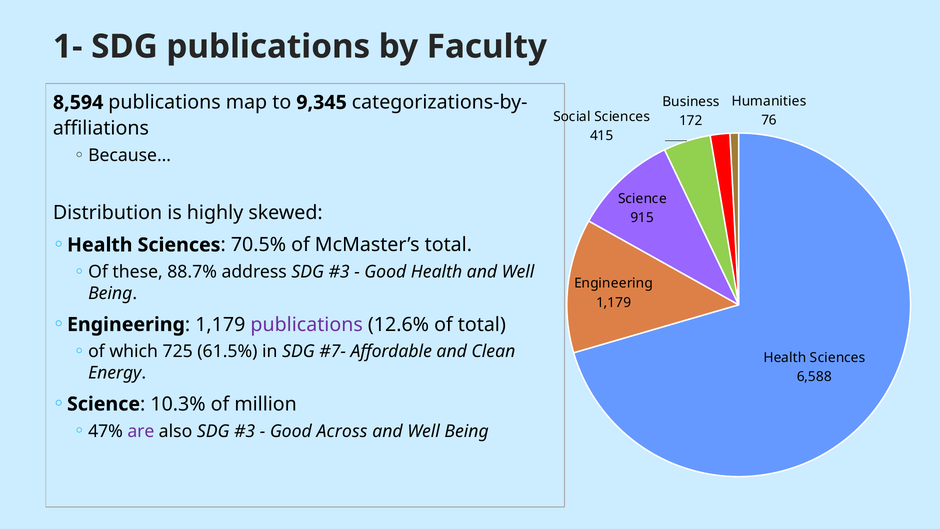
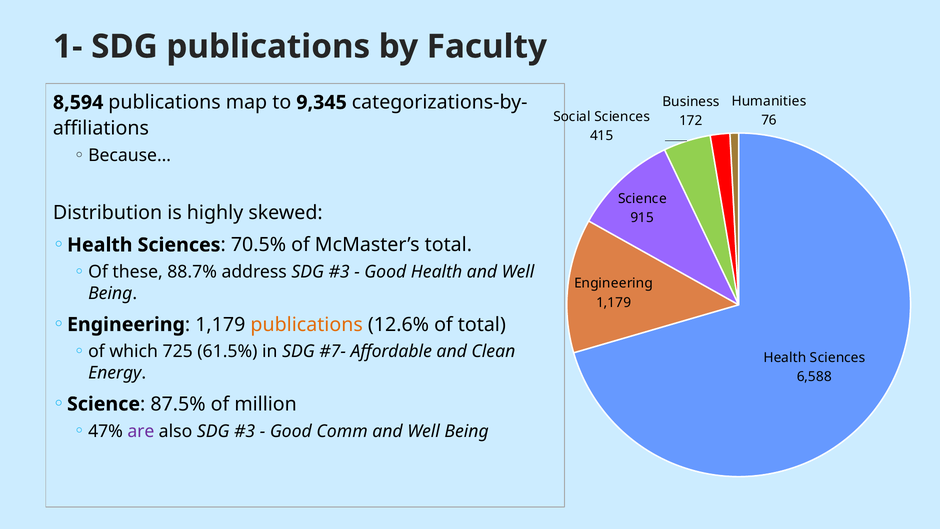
publications colour: purple -> orange (307, 324)
10.3%: 10.3% -> 87.5% (178, 404)
Across: Across -> Comm (342, 431)
